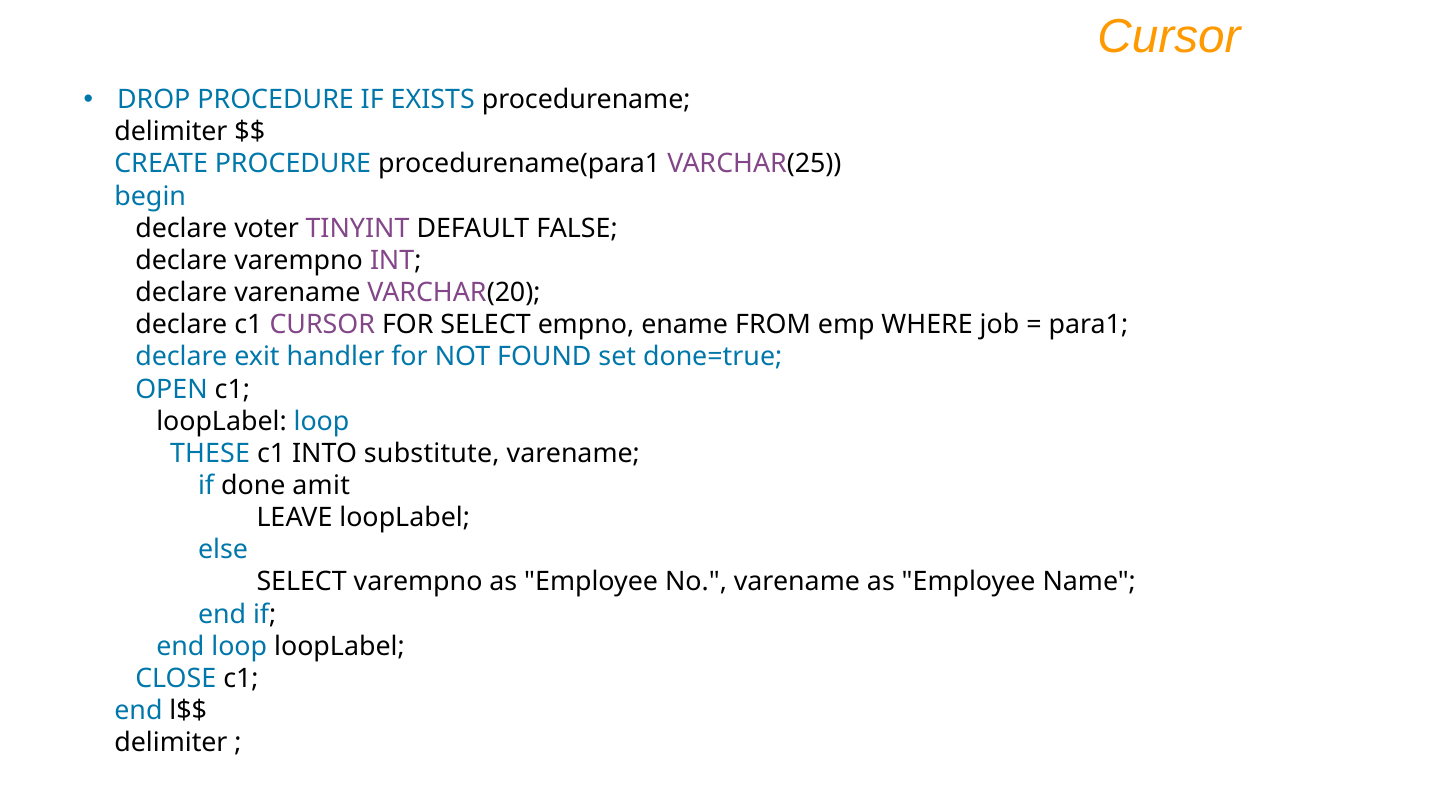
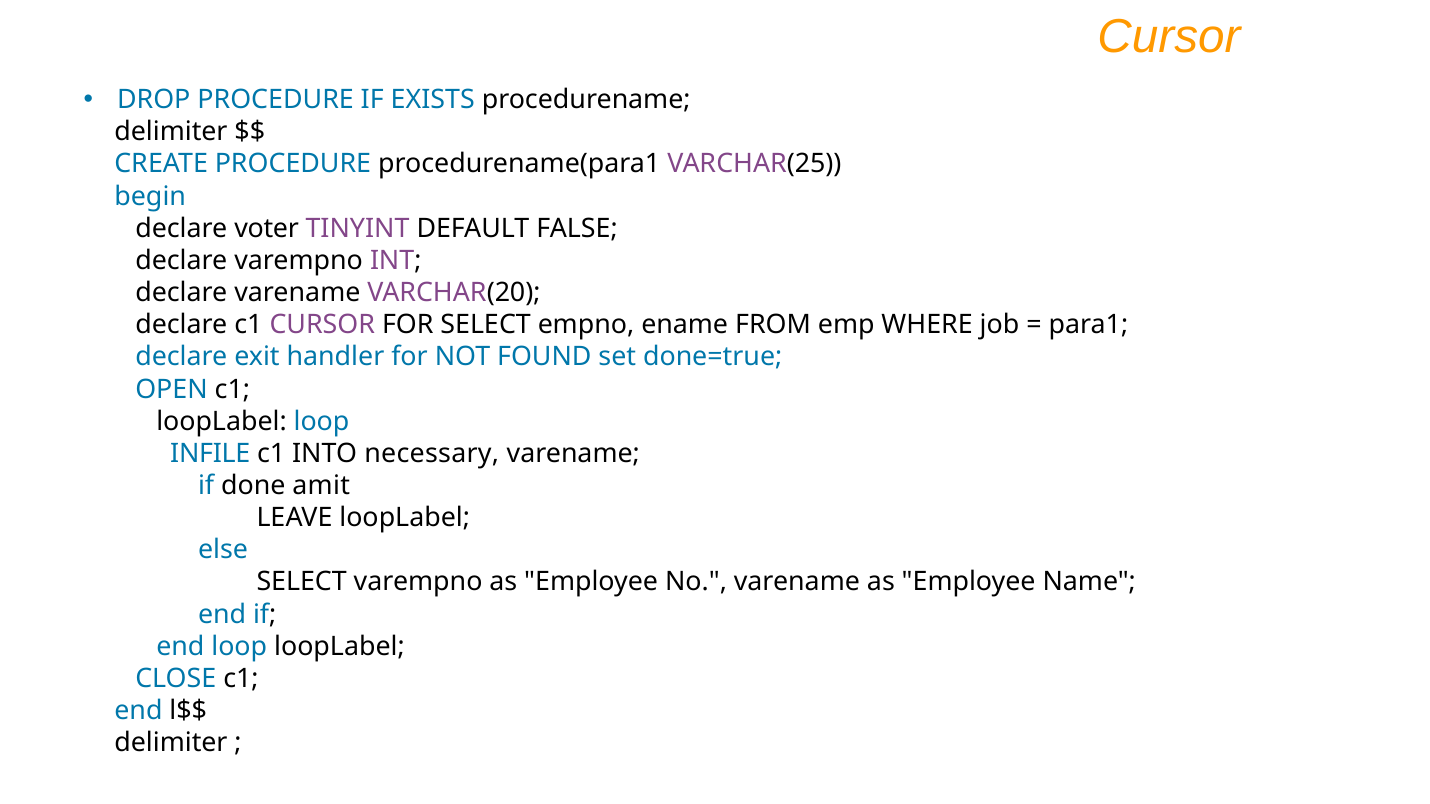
THESE: THESE -> INFILE (210, 454)
substitute: substitute -> necessary (432, 454)
